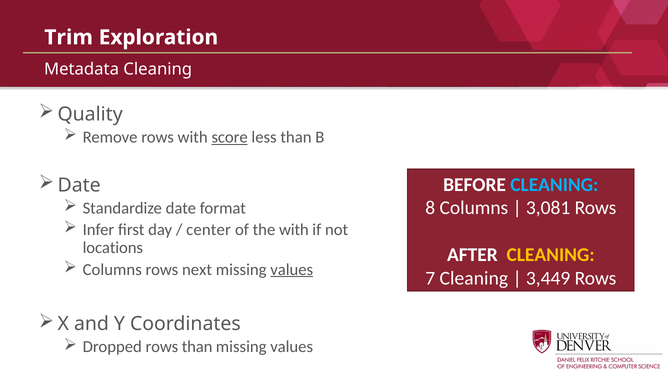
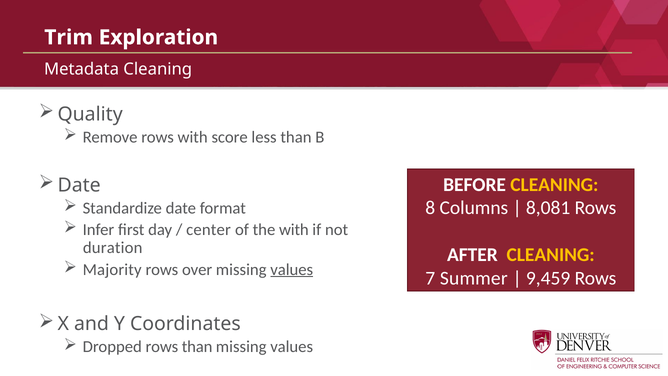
score underline: present -> none (230, 137)
CLEANING colour: light blue -> yellow (554, 184)
3,081: 3,081 -> 8,081 (548, 208)
locations: locations -> duration (113, 248)
Columns: Columns -> Majority (112, 269)
next: next -> over (197, 269)
7 Cleaning: Cleaning -> Summer (474, 278)
3,449: 3,449 -> 9,459 (548, 278)
